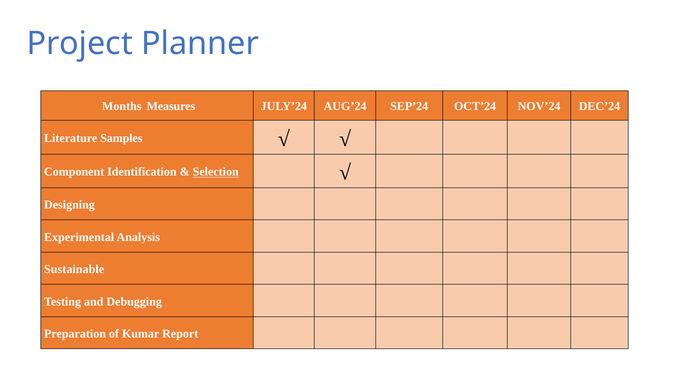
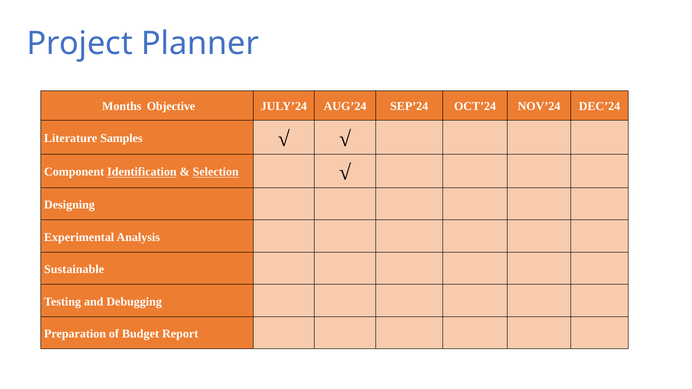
Measures: Measures -> Objective (171, 106)
Identification underline: none -> present (142, 172)
Kumar: Kumar -> Budget (141, 334)
